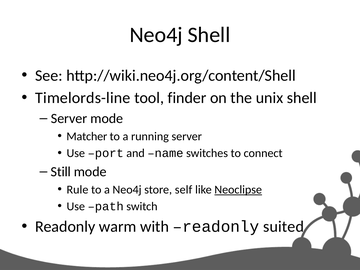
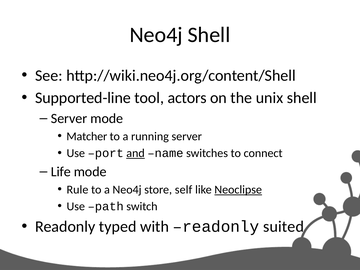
Timelords-line: Timelords-line -> Supported-line (83, 98)
finder: finder -> actors (187, 98)
and underline: none -> present (136, 153)
Still: Still -> Life (61, 172)
warm: warm -> typed (118, 227)
